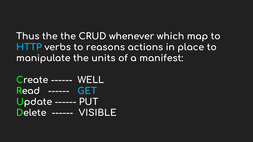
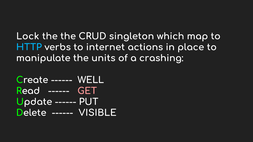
Thus: Thus -> Lock (28, 36)
whenever: whenever -> singleton (132, 36)
reasons: reasons -> internet (105, 47)
manifest: manifest -> crashing (161, 58)
GET colour: light blue -> pink (87, 91)
